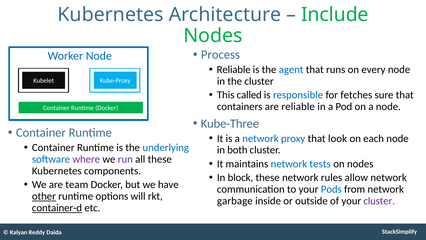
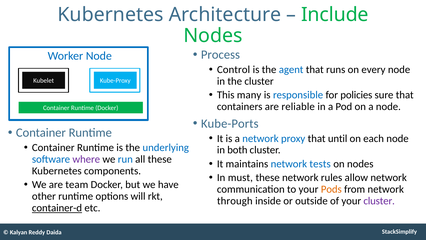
Reliable: Reliable -> Control (234, 70)
called: called -> many (249, 95)
fetches: fetches -> policies (356, 95)
Kube-Three: Kube-Three -> Kube-Ports (230, 123)
look: look -> until (338, 138)
run colour: purple -> blue (125, 159)
block: block -> must (240, 177)
Pods colour: blue -> orange (331, 189)
other underline: present -> none (44, 196)
garbage: garbage -> through (235, 201)
